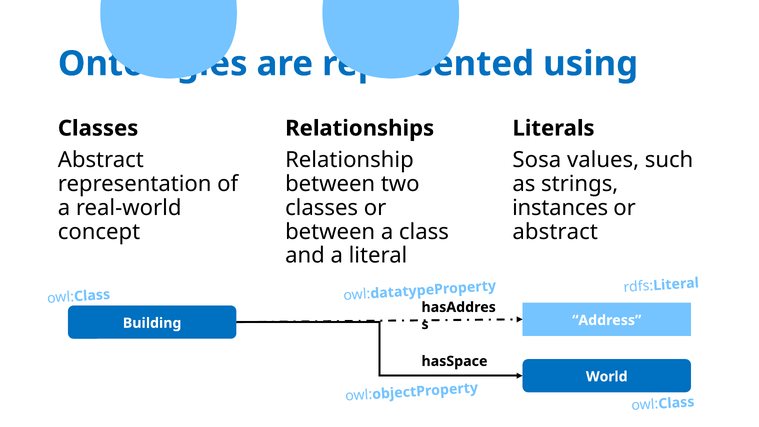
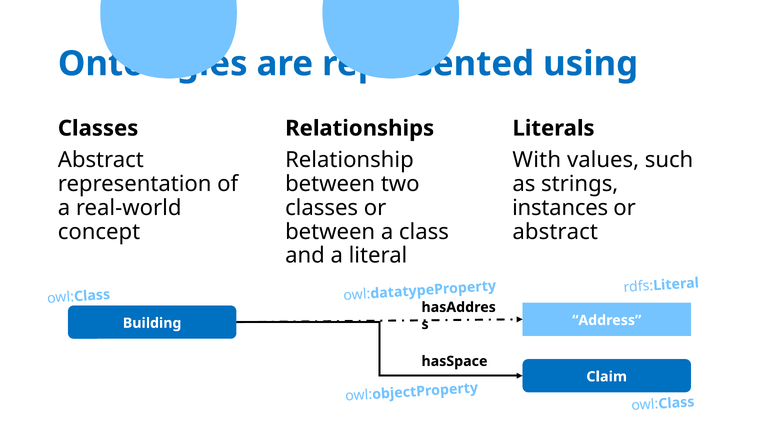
Sosa: Sosa -> With (537, 160)
World: World -> Claim (607, 377)
